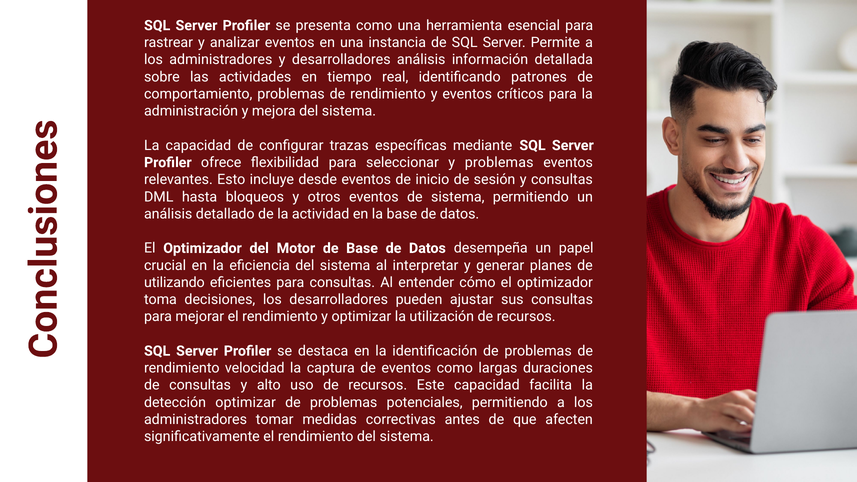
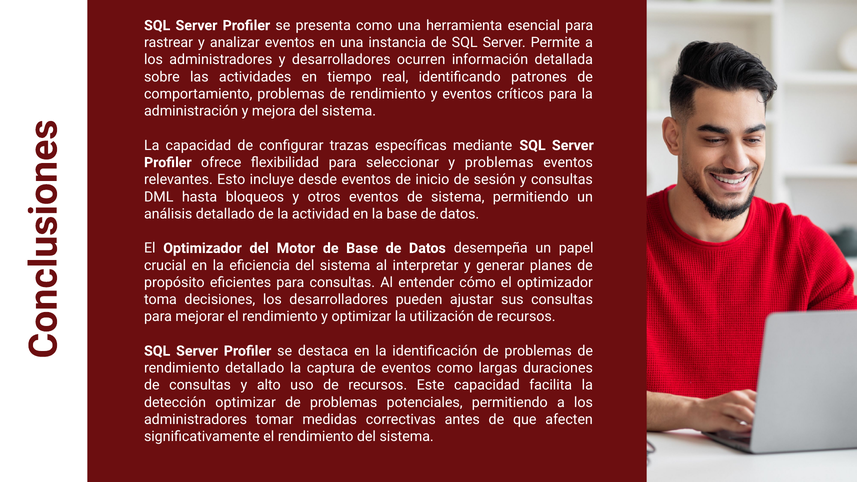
desarrolladores análisis: análisis -> ocurren (421, 60)
utilizando: utilizando -> propósito (174, 282)
rendimiento velocidad: velocidad -> detallado (255, 368)
